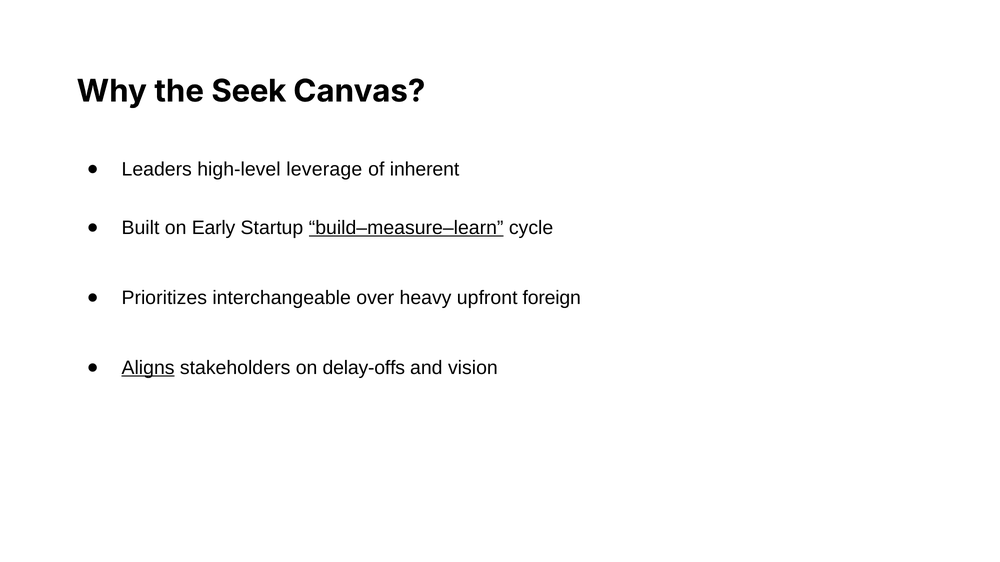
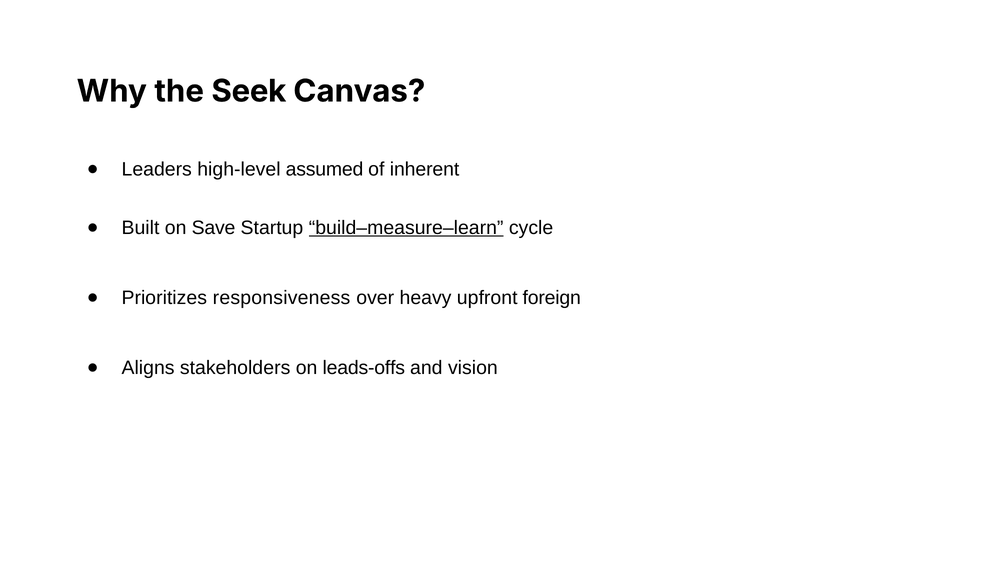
leverage: leverage -> assumed (325, 170)
Early: Early -> Save (214, 228)
interchangeable: interchangeable -> responsiveness (282, 298)
Aligns underline: present -> none (148, 368)
delay-offs: delay-offs -> leads-offs (364, 368)
